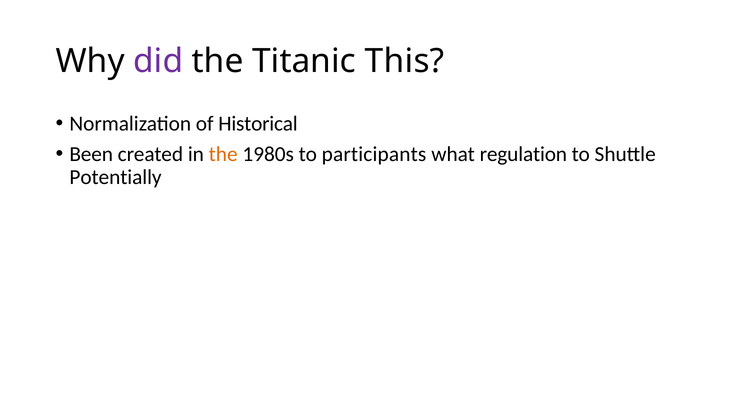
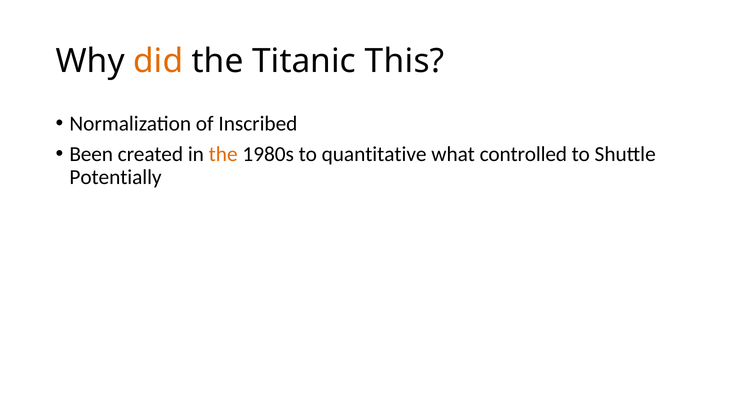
did colour: purple -> orange (158, 61)
Historical: Historical -> Inscribed (258, 124)
participants: participants -> quantitative (374, 154)
regulation: regulation -> controlled (523, 154)
